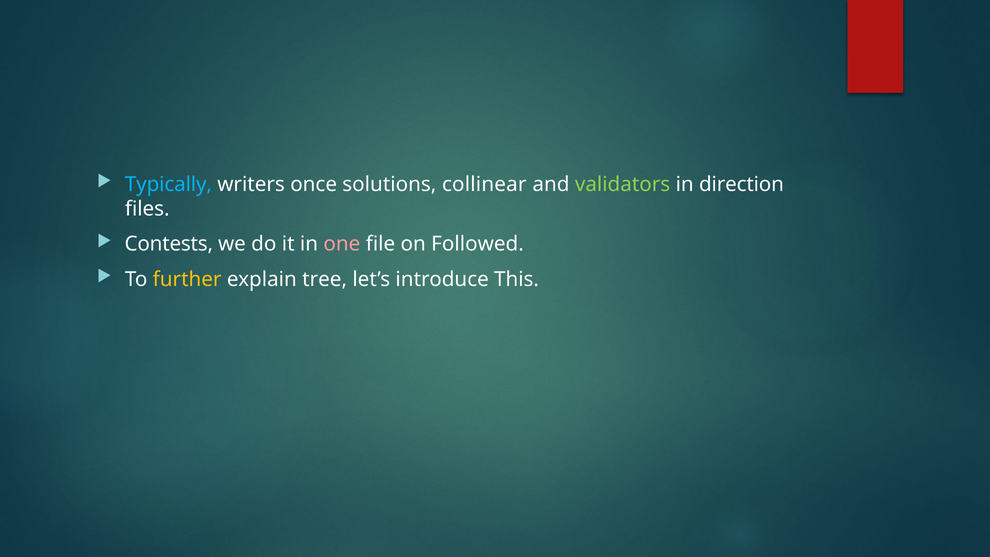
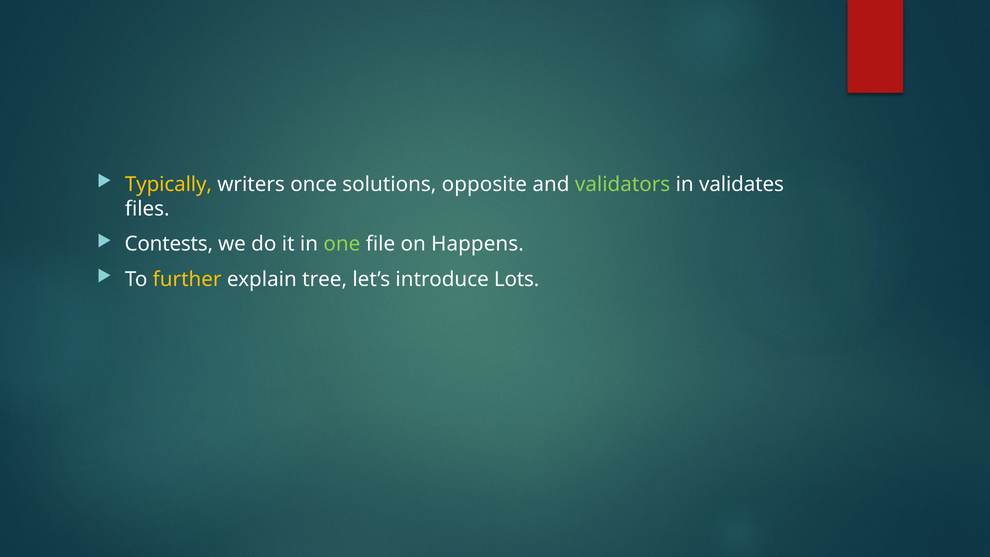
Typically colour: light blue -> yellow (168, 184)
collinear: collinear -> opposite (484, 184)
direction: direction -> validates (742, 184)
one colour: pink -> light green (342, 244)
Followed: Followed -> Happens (478, 244)
This: This -> Lots (517, 279)
